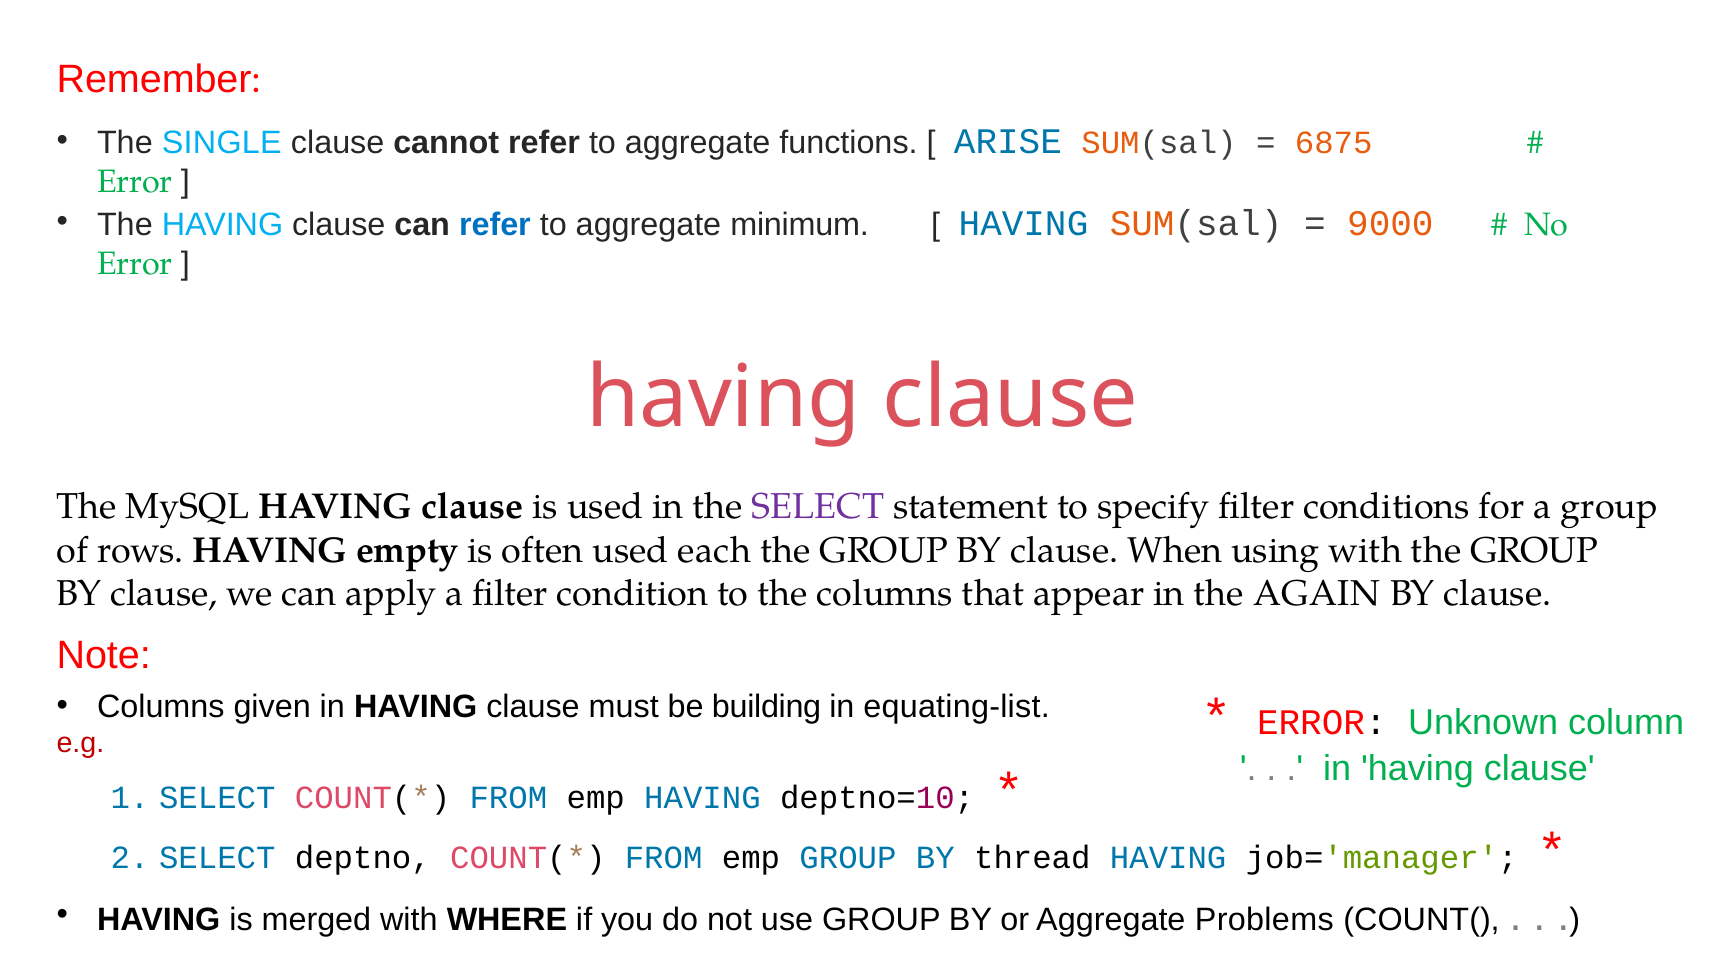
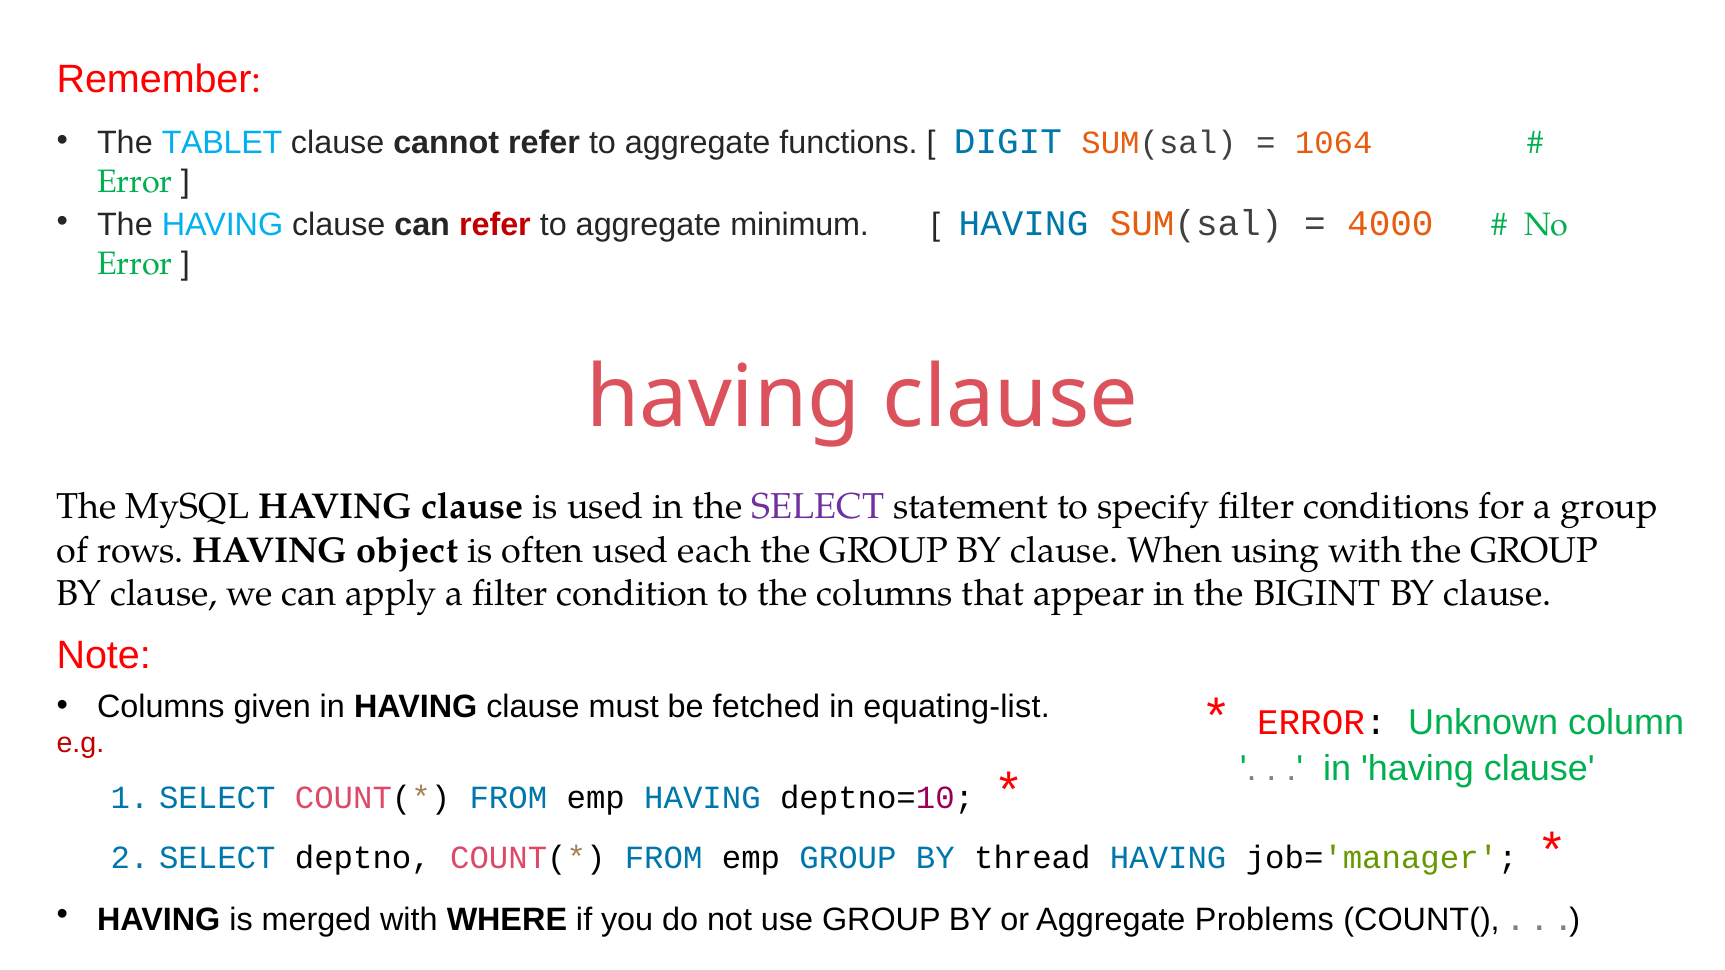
SINGLE: SINGLE -> TABLET (222, 143)
ARISE: ARISE -> DIGIT (1008, 141)
6875: 6875 -> 1064 (1334, 143)
refer colour: blue -> red (495, 225)
9000: 9000 -> 4000 (1390, 223)
empty: empty -> object (407, 550)
AGAIN: AGAIN -> BIGINT (1317, 593)
building: building -> fetched (766, 707)
